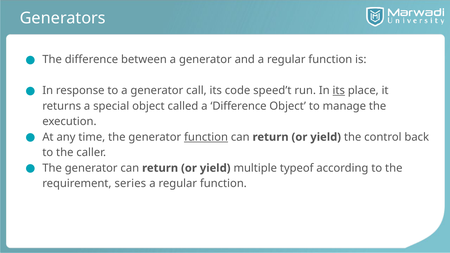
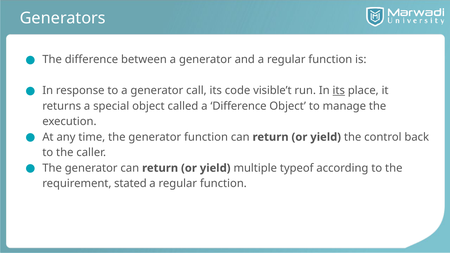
speed’t: speed’t -> visible’t (272, 91)
function underline: present -> none (206, 137)
series: series -> stated (130, 184)
